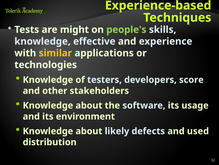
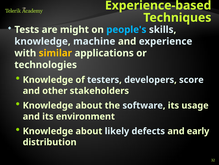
people's colour: light green -> light blue (126, 29)
effective: effective -> machine (94, 41)
used: used -> early (198, 131)
